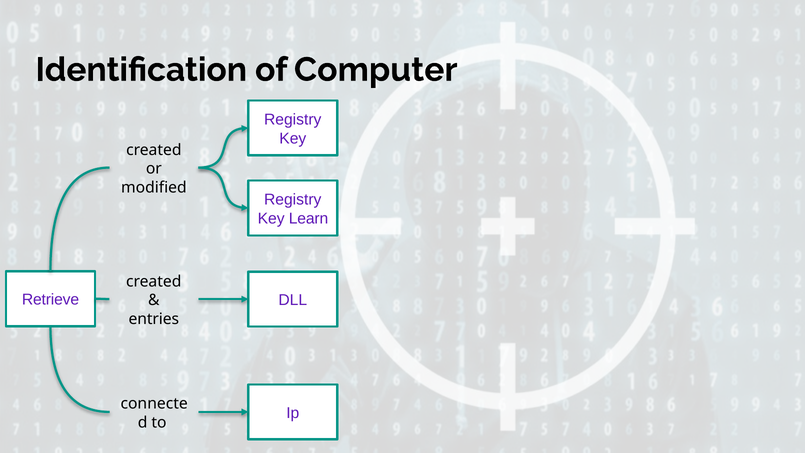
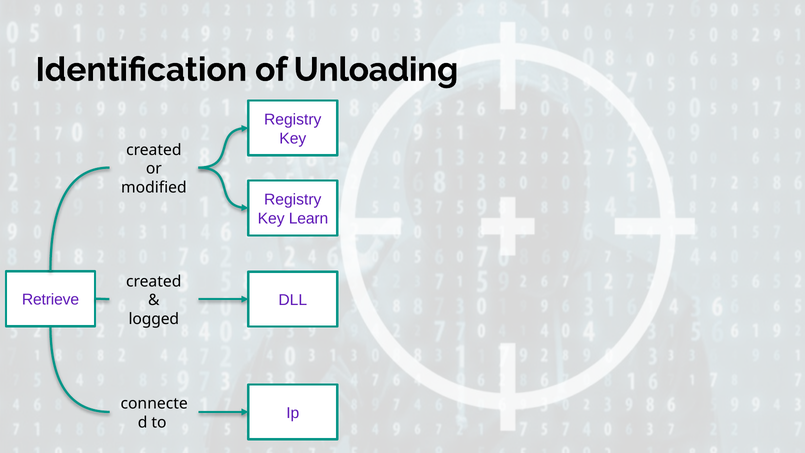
Computer: Computer -> Unloading (376, 70)
entries: entries -> logged (154, 319)
